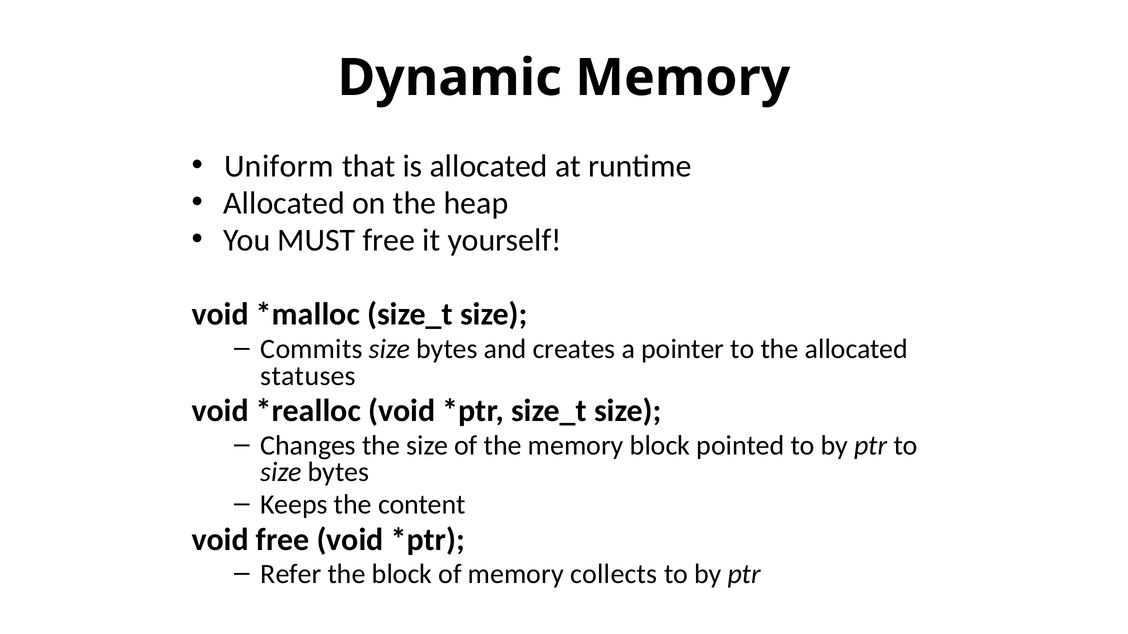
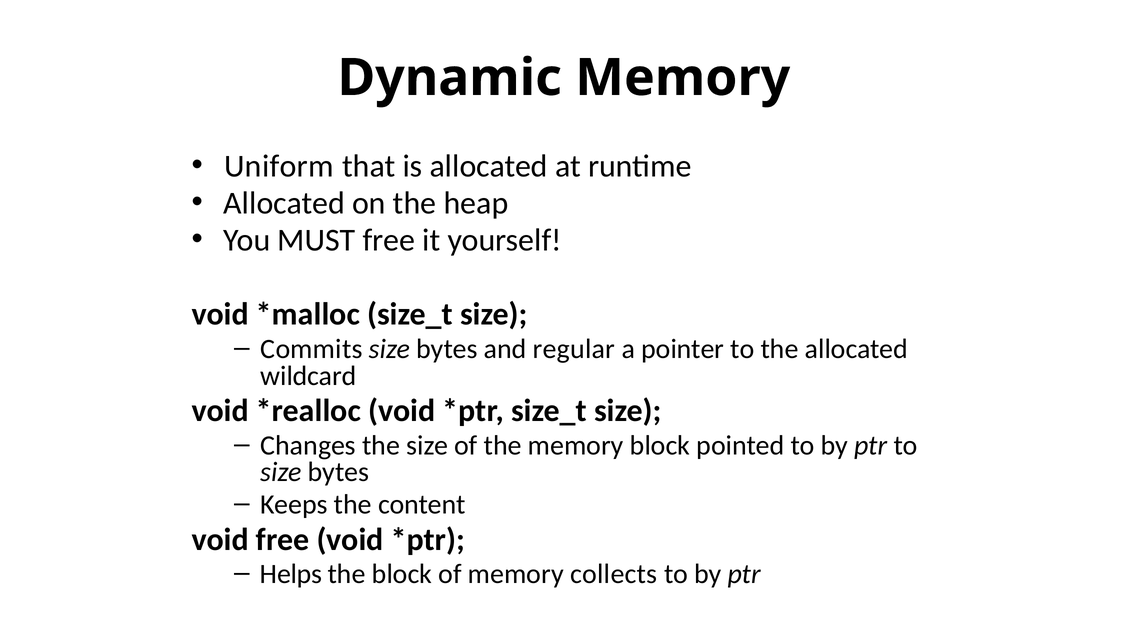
creates: creates -> regular (574, 349)
statuses: statuses -> wildcard (308, 376)
Refer: Refer -> Helps (291, 574)
